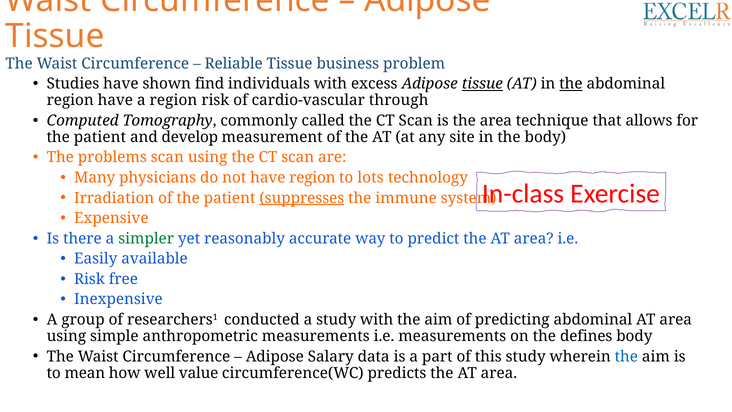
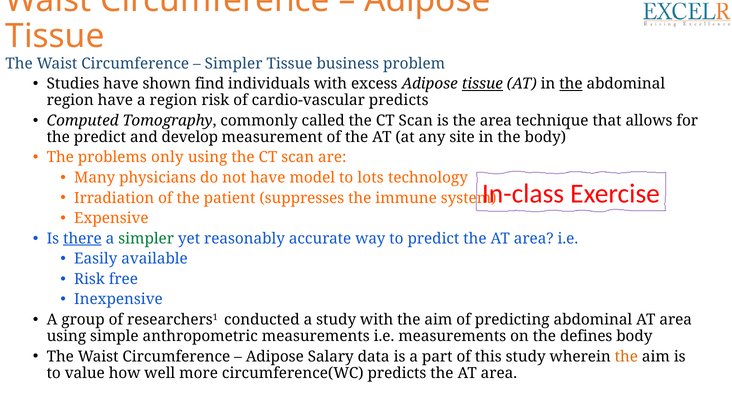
Reliable: Reliable -> Simpler (234, 64)
cardio-vascular through: through -> predicts (399, 100)
patient: patient -> predict (100, 137)
problems scan: scan -> only (167, 157)
have region: region -> model (312, 178)
suppresses underline: present -> none (302, 198)
there underline: none -> present (82, 238)
the colour: blue -> orange (626, 356)
mean: mean -> value (85, 373)
value: value -> more (199, 373)
